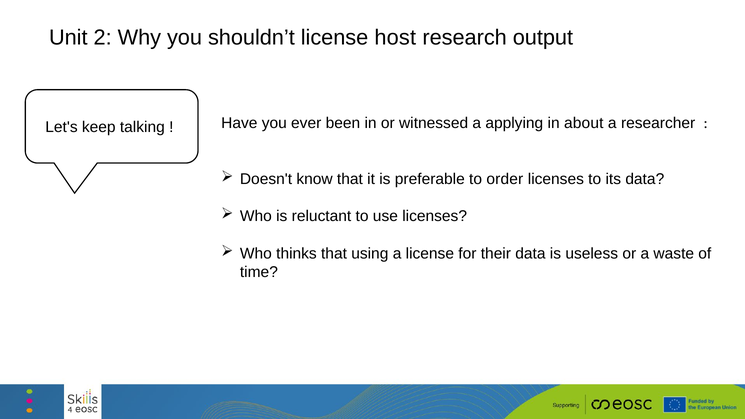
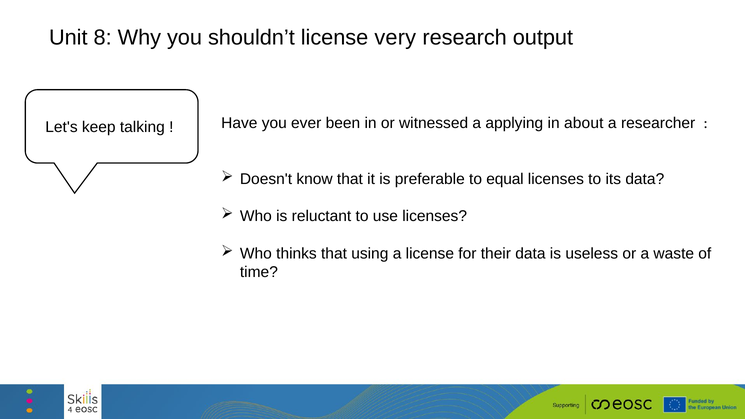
2: 2 -> 8 (103, 37)
host: host -> very (395, 37)
order: order -> equal (505, 179)
